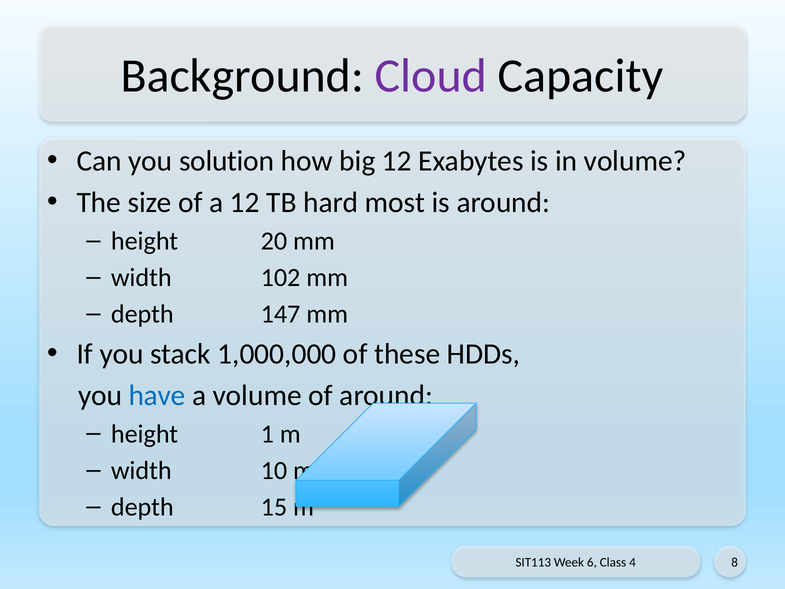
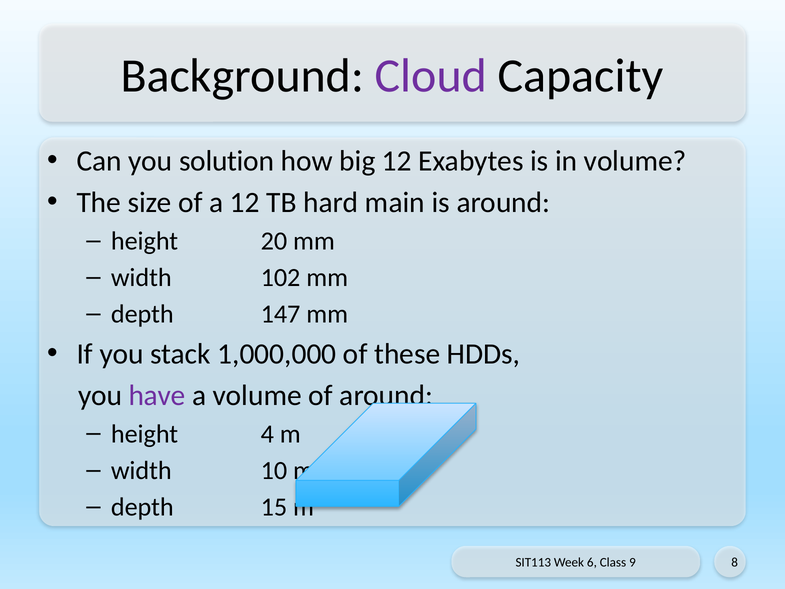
most: most -> main (395, 203)
have colour: blue -> purple (157, 395)
1: 1 -> 4 (267, 434)
4: 4 -> 9 (632, 562)
